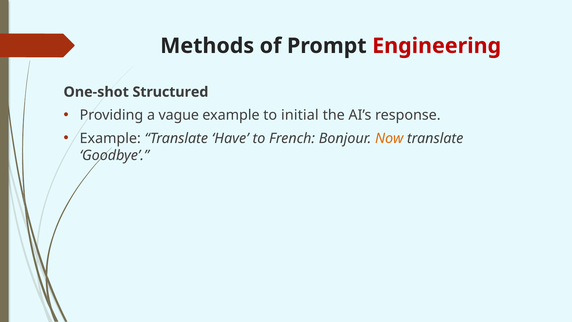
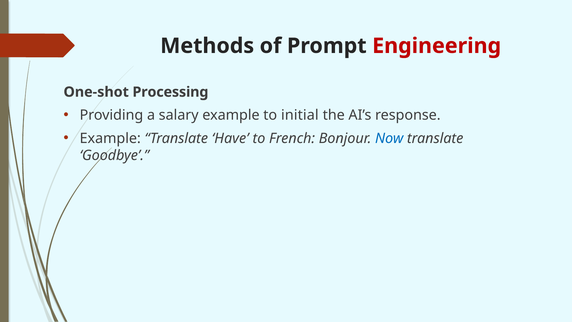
Structured: Structured -> Processing (170, 92)
vague: vague -> salary (179, 115)
Now colour: orange -> blue (389, 138)
